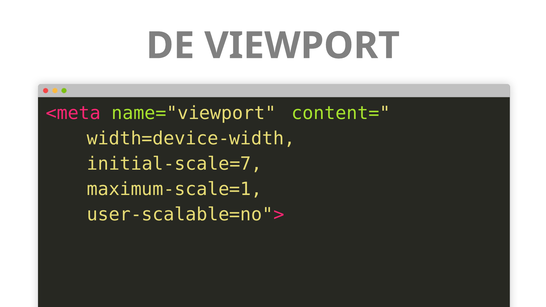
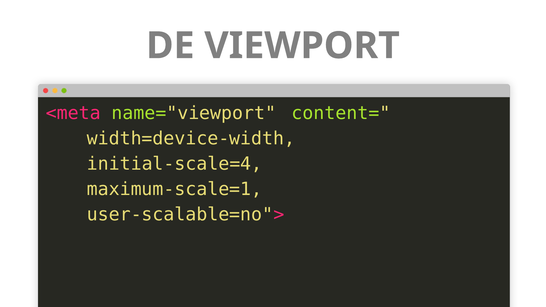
initial-scale=7: initial-scale=7 -> initial-scale=4 (175, 164)
